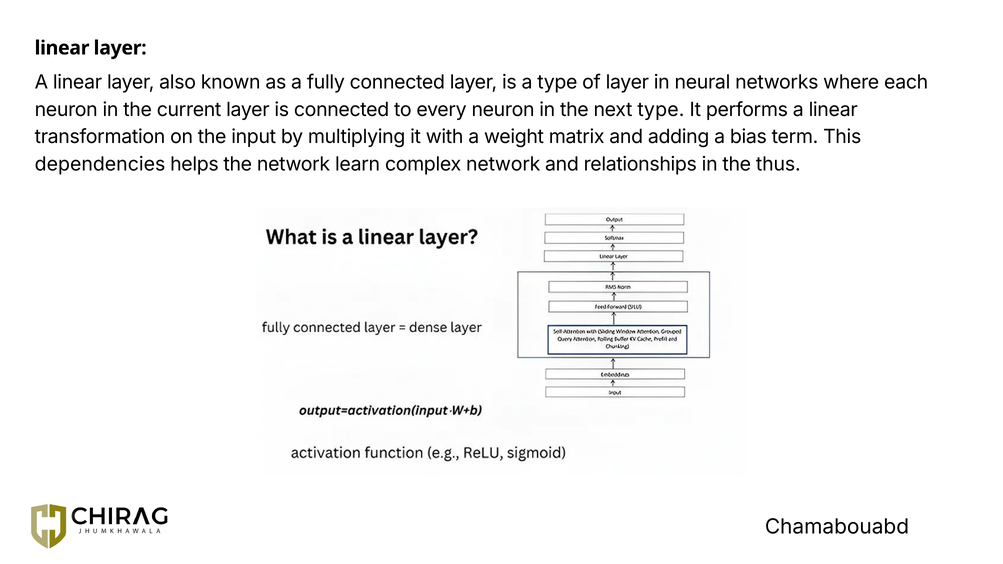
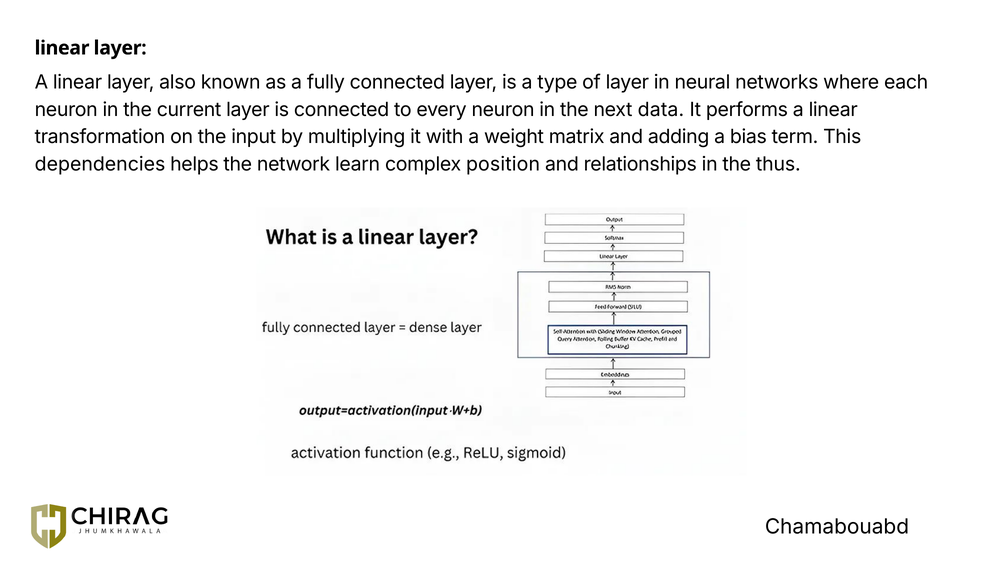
next type: type -> data (661, 110)
complex network: network -> position (503, 164)
